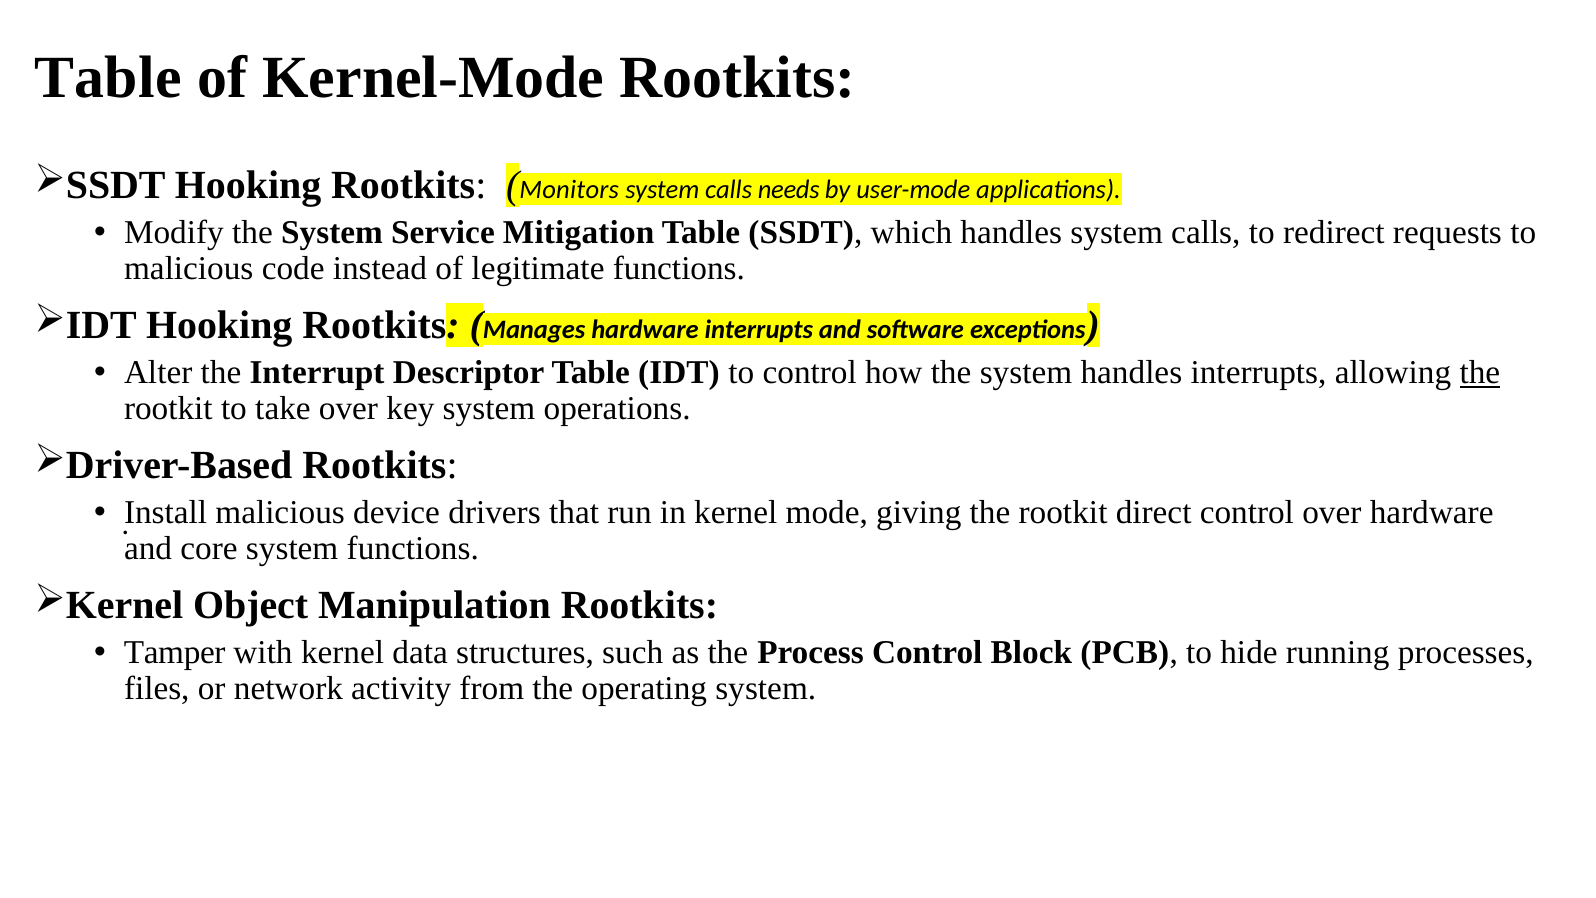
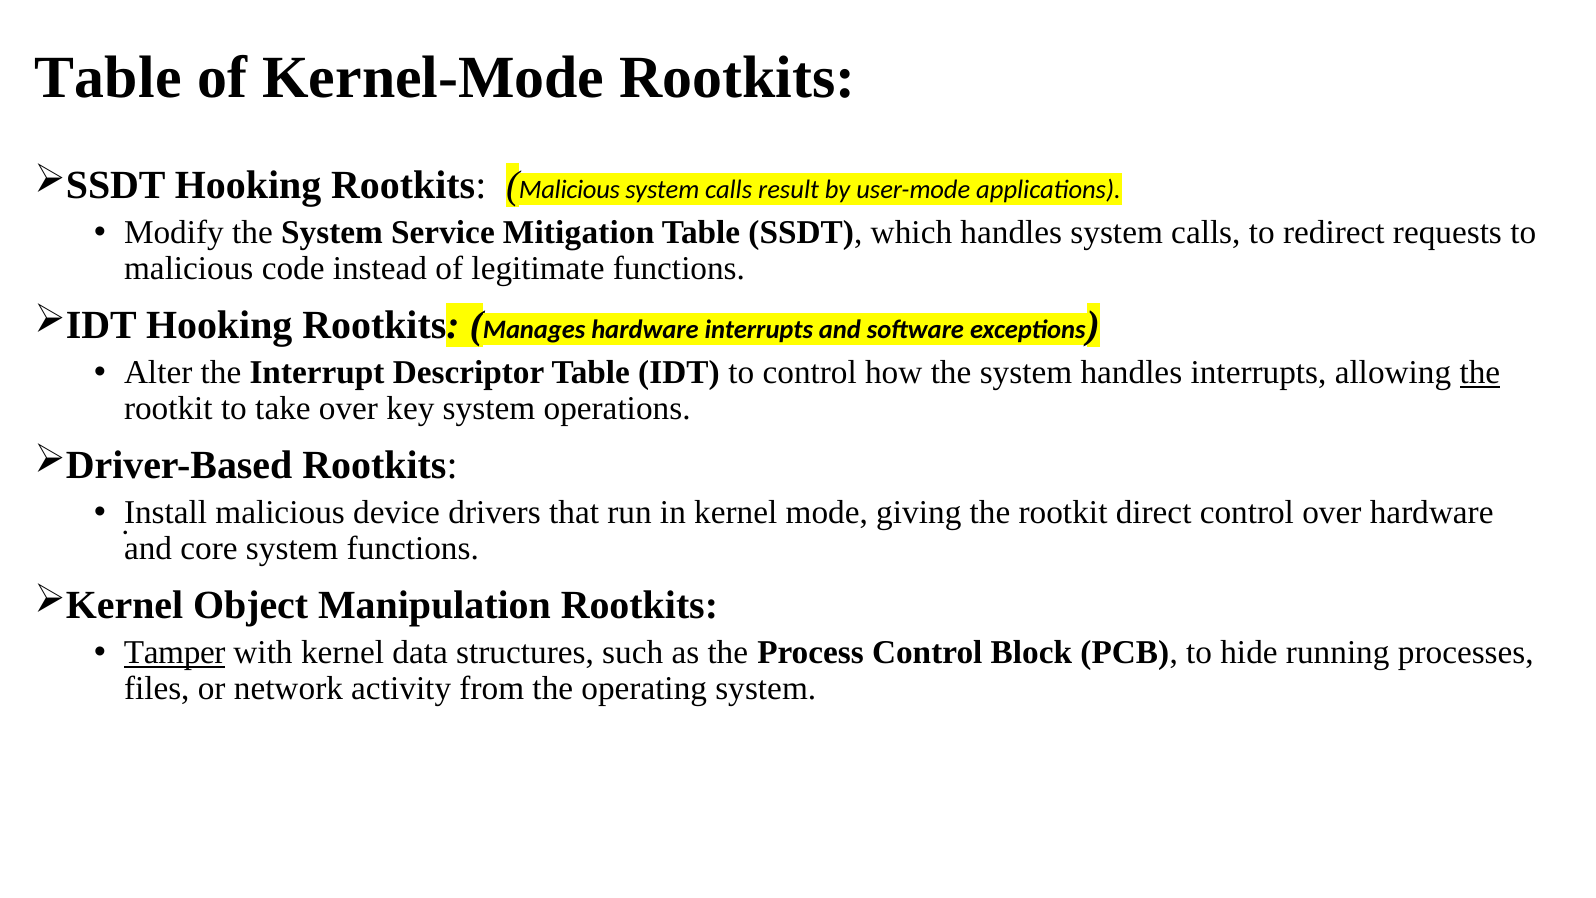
Monitors: Monitors -> Malicious (569, 189)
needs: needs -> result (789, 189)
Tamper underline: none -> present (175, 653)
